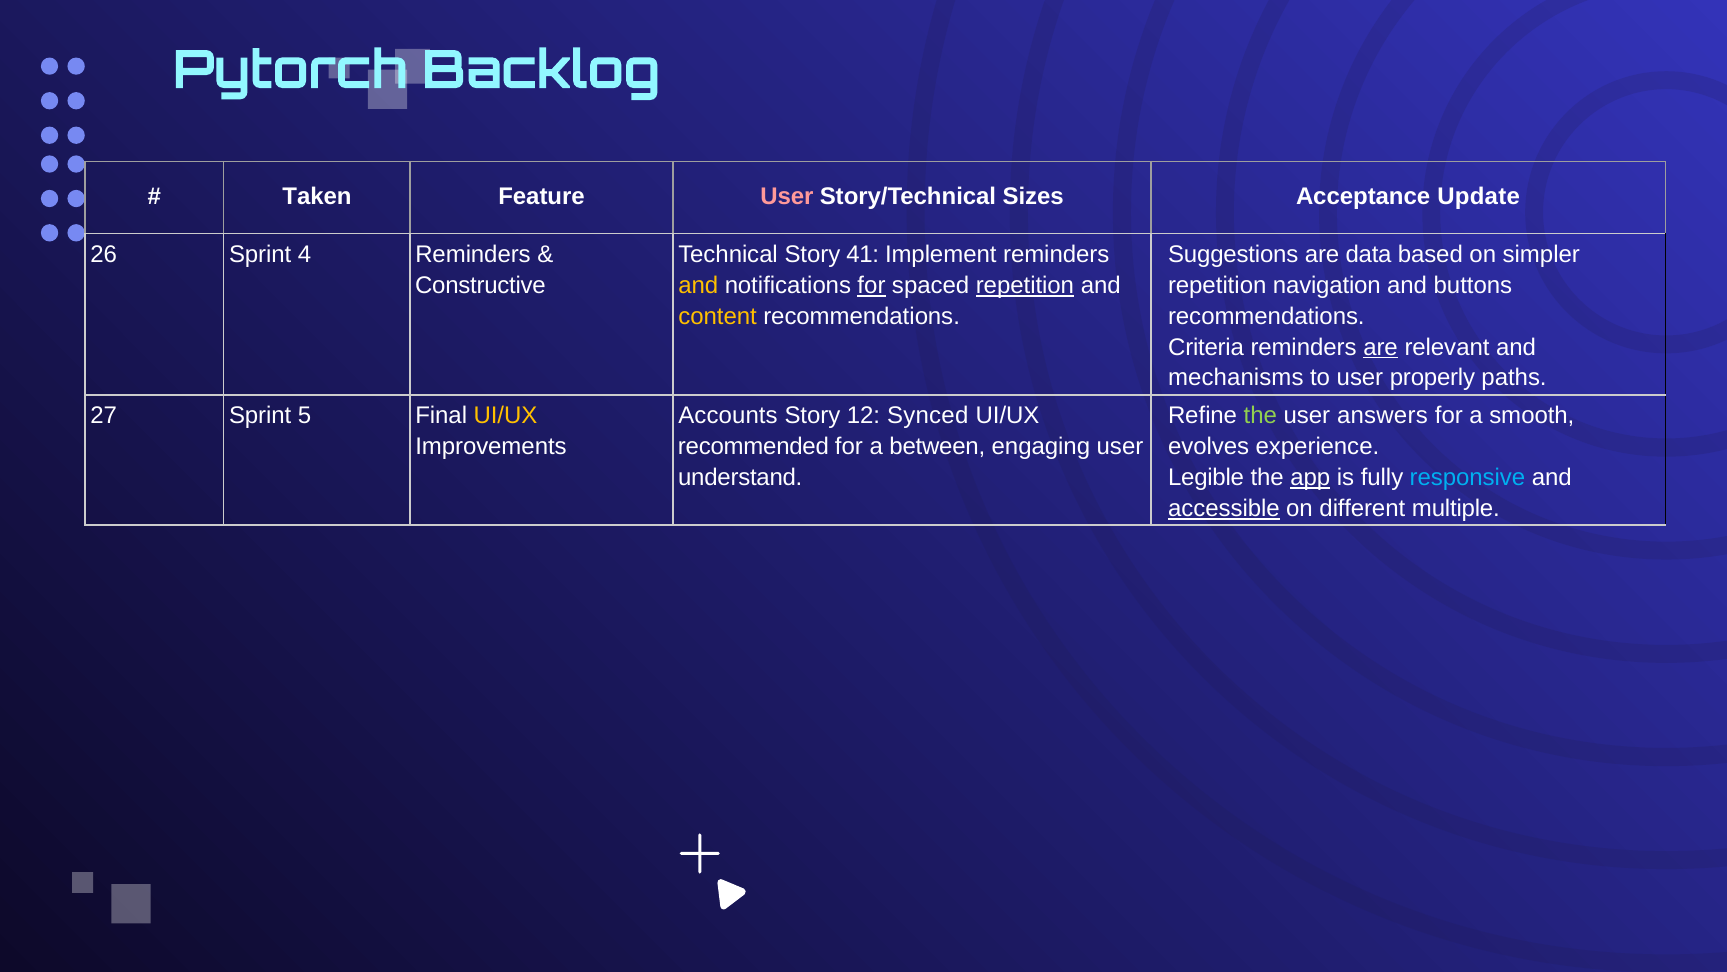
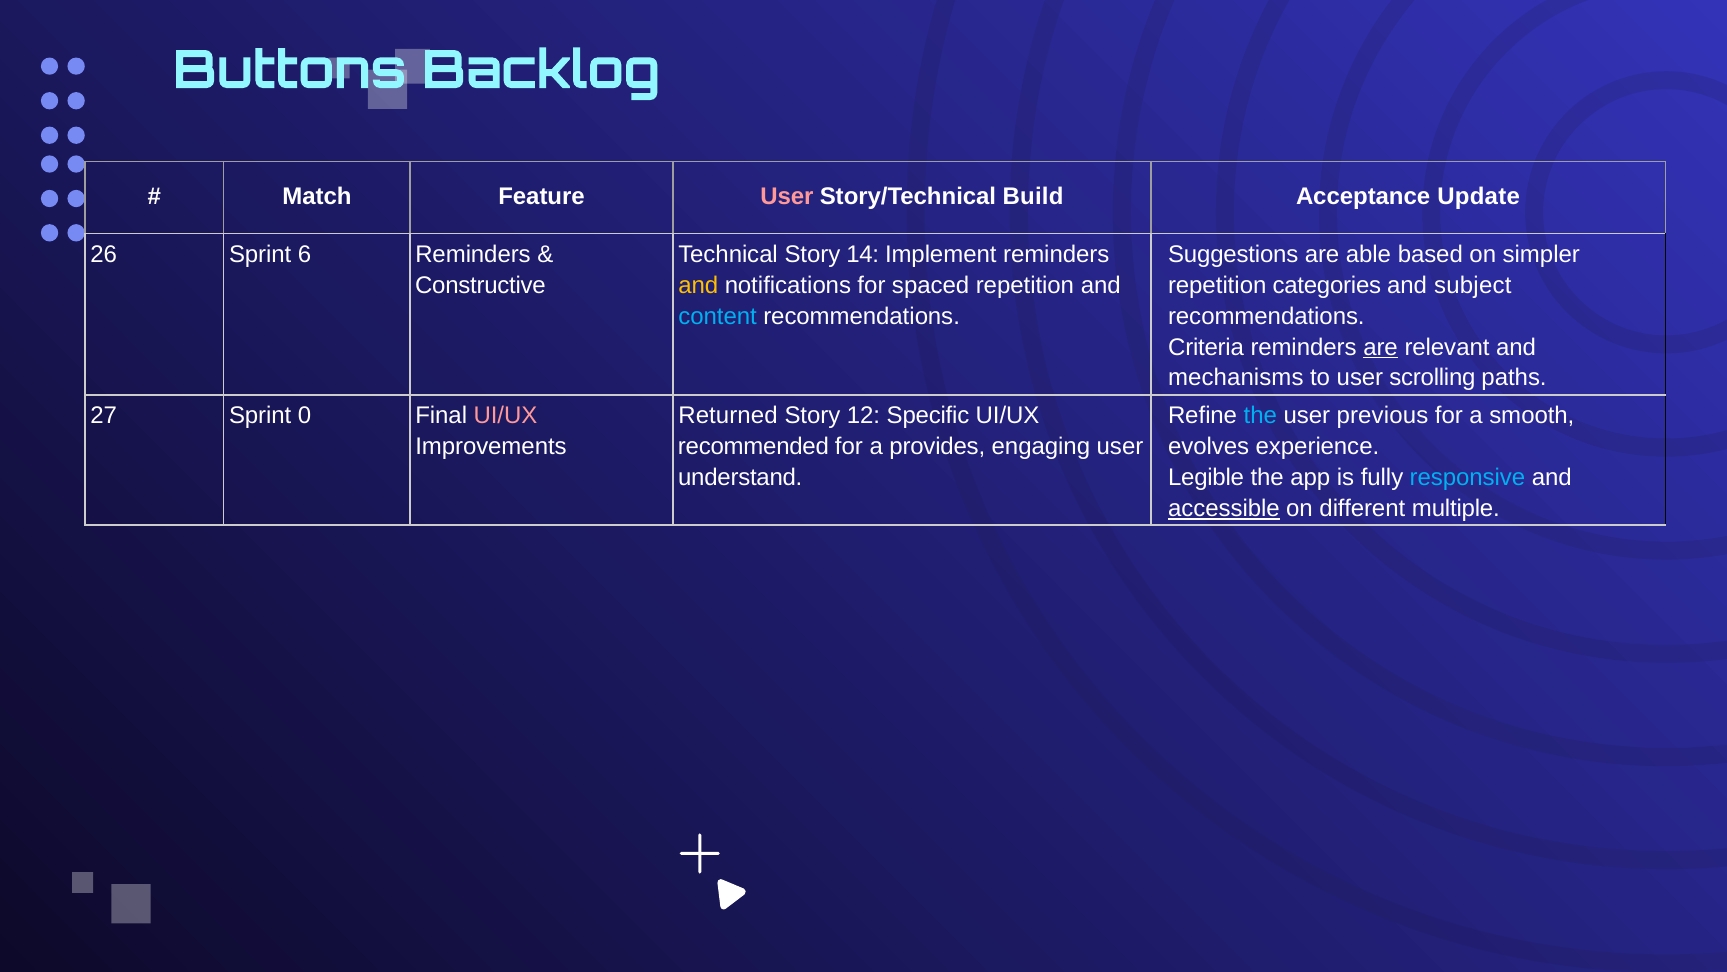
Pytorch: Pytorch -> Buttons (290, 71)
Taken: Taken -> Match (317, 196)
Sizes: Sizes -> Build (1033, 196)
4: 4 -> 6 (305, 255)
41: 41 -> 14 (863, 255)
data: data -> able (1369, 255)
for underline: present -> none (871, 285)
repetition underline: present -> none (1025, 285)
navigation: navigation -> categories (1327, 285)
buttons: buttons -> subject (1473, 285)
content colour: yellow -> light blue (718, 316)
properly: properly -> scrolling (1432, 378)
5: 5 -> 0 (305, 416)
UI/UX colour: yellow -> pink (505, 416)
Accounts: Accounts -> Returned (728, 416)
Synced: Synced -> Specific (928, 416)
the colour: light green -> light blue (1260, 416)
answers: answers -> previous (1382, 416)
between: between -> provides (937, 447)
app underline: present -> none (1310, 477)
